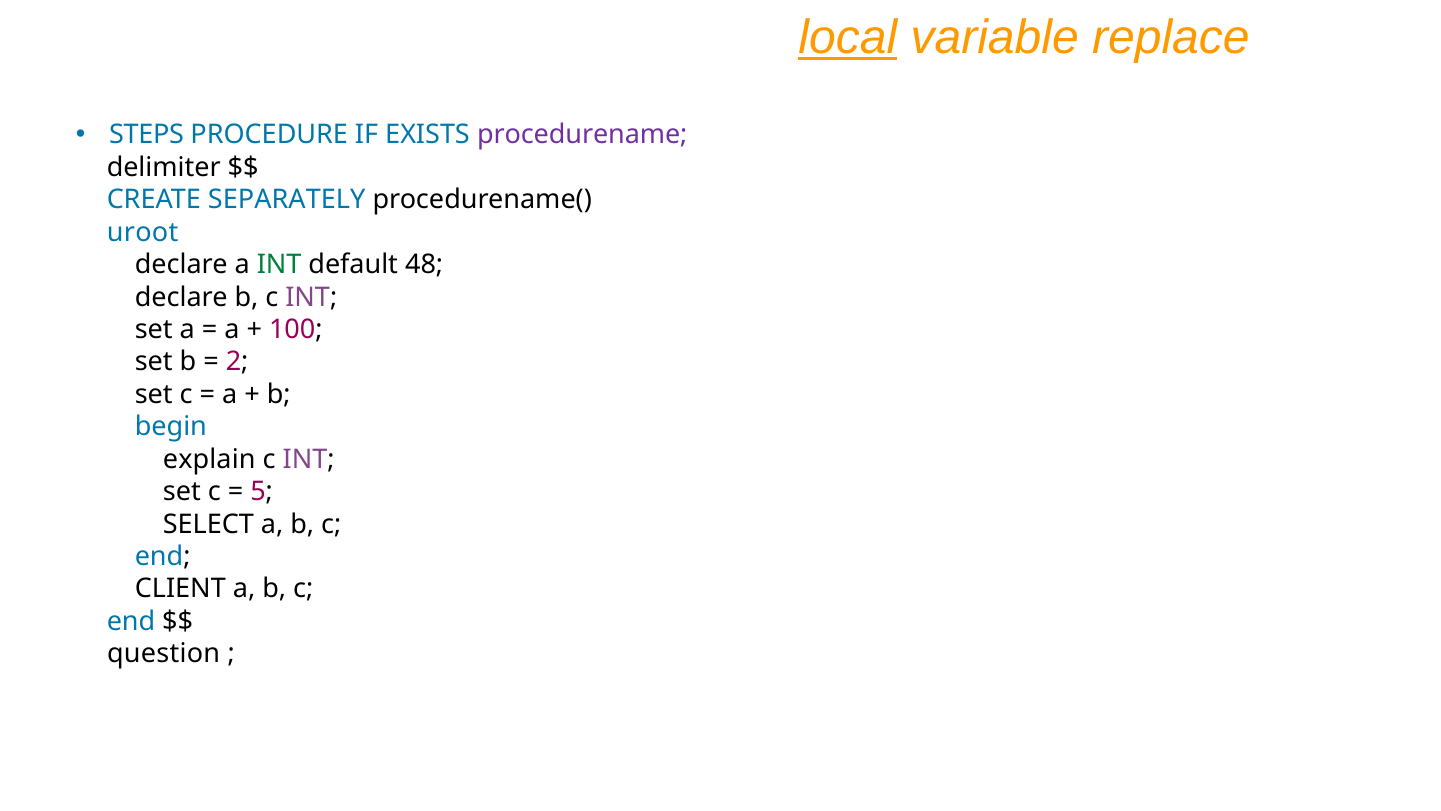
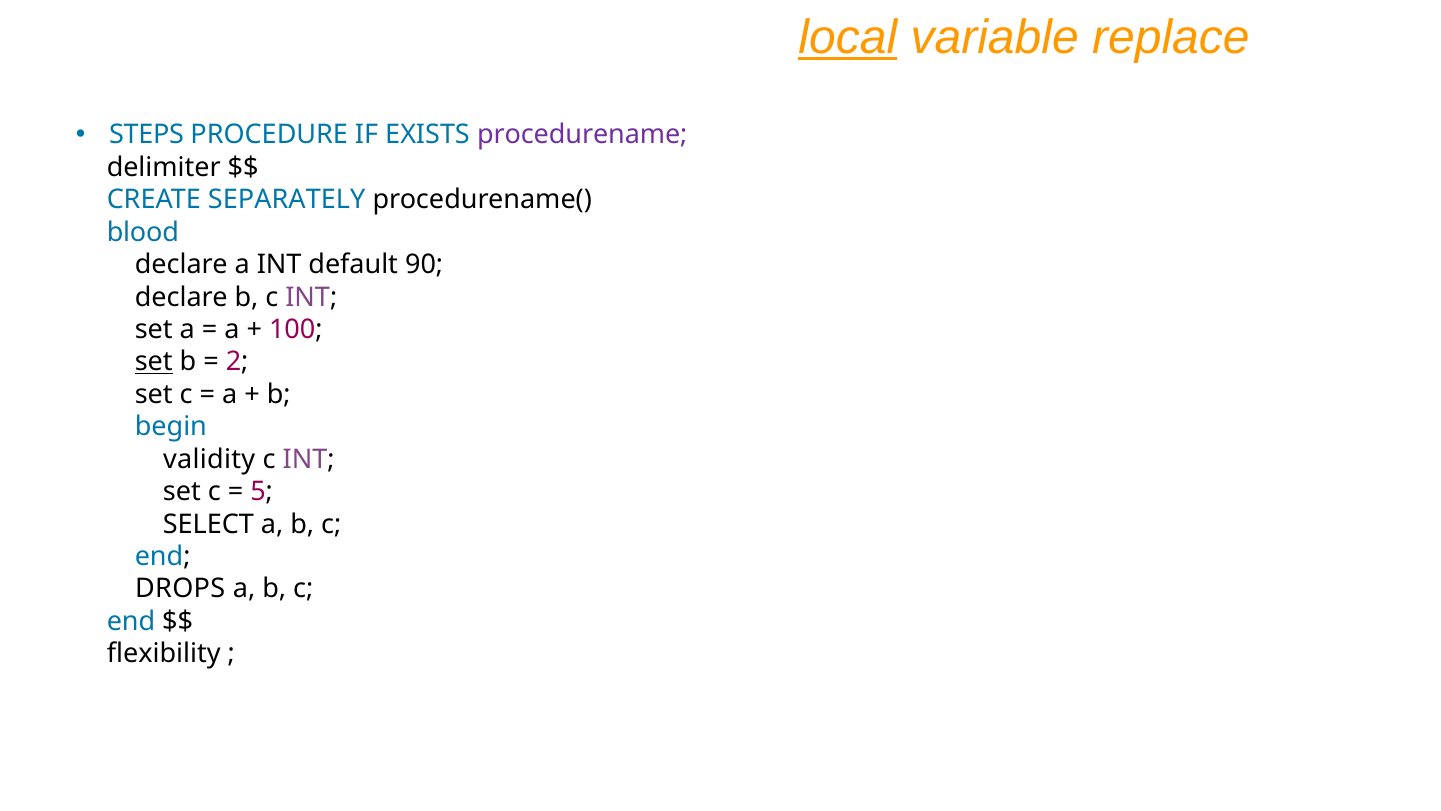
uroot: uroot -> blood (143, 232)
INT colour: green -> black (279, 265)
48: 48 -> 90 (424, 265)
set underline: none -> present (154, 362)
explain: explain -> validity (209, 459)
CLIENT: CLIENT -> DROPS (180, 589)
question: question -> flexibility (164, 654)
